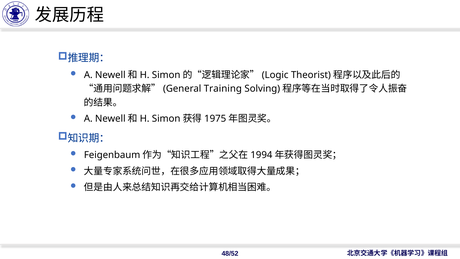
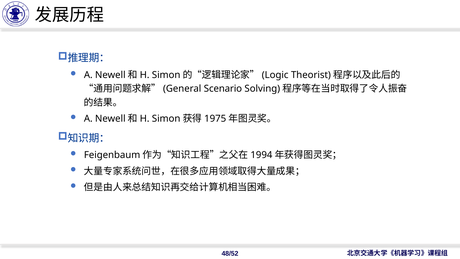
Training: Training -> Scenario (223, 89)
